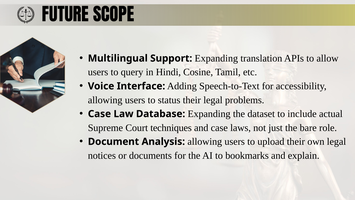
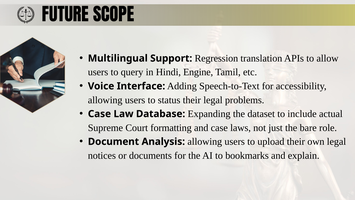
Support Expanding: Expanding -> Regression (216, 58)
Cosine: Cosine -> Engine (198, 72)
techniques: techniques -> formatting (171, 128)
